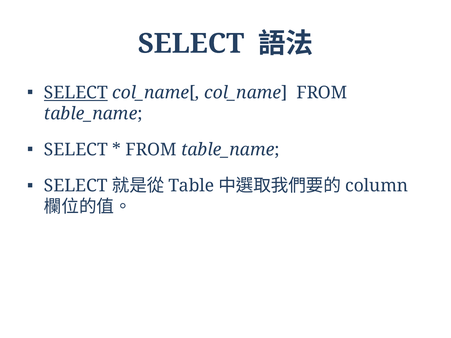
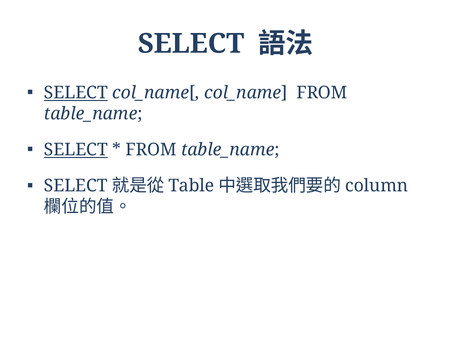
SELECT underline: none -> present (76, 150)
